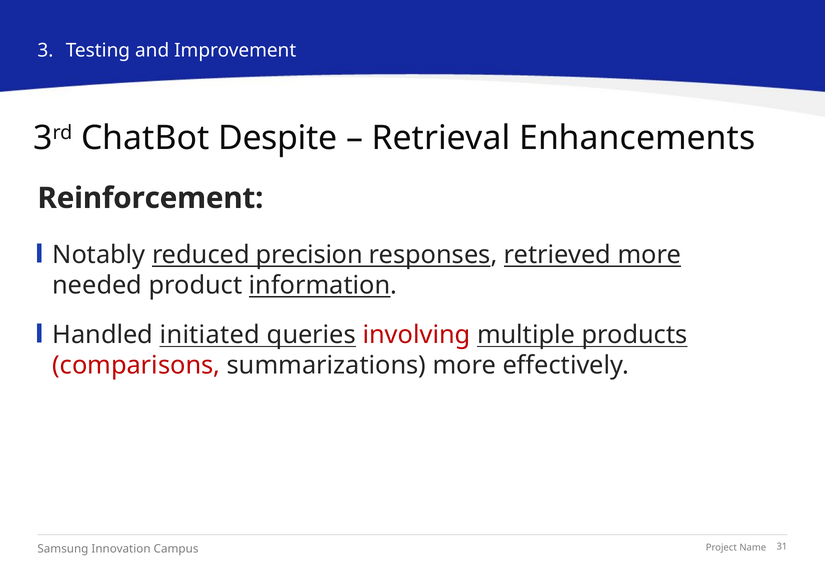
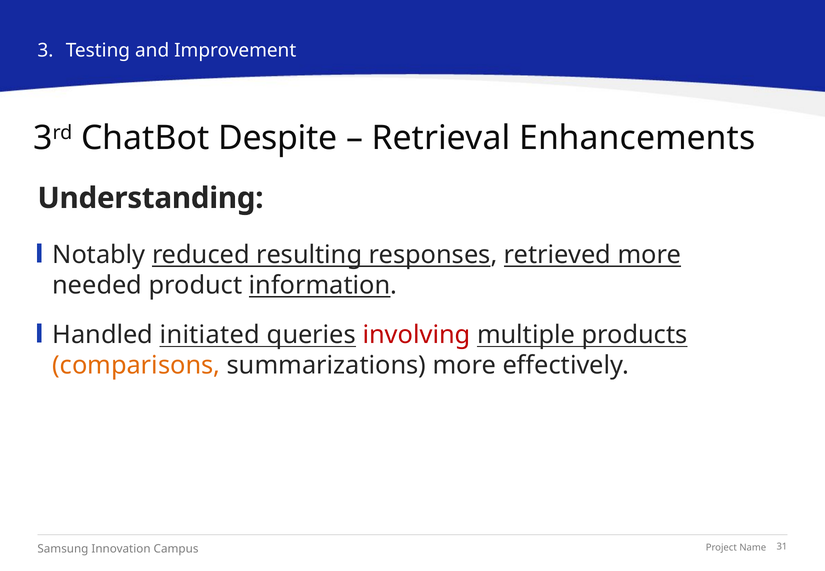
Reinforcement: Reinforcement -> Understanding (150, 198)
precision: precision -> resulting (309, 255)
comparisons colour: red -> orange (136, 366)
